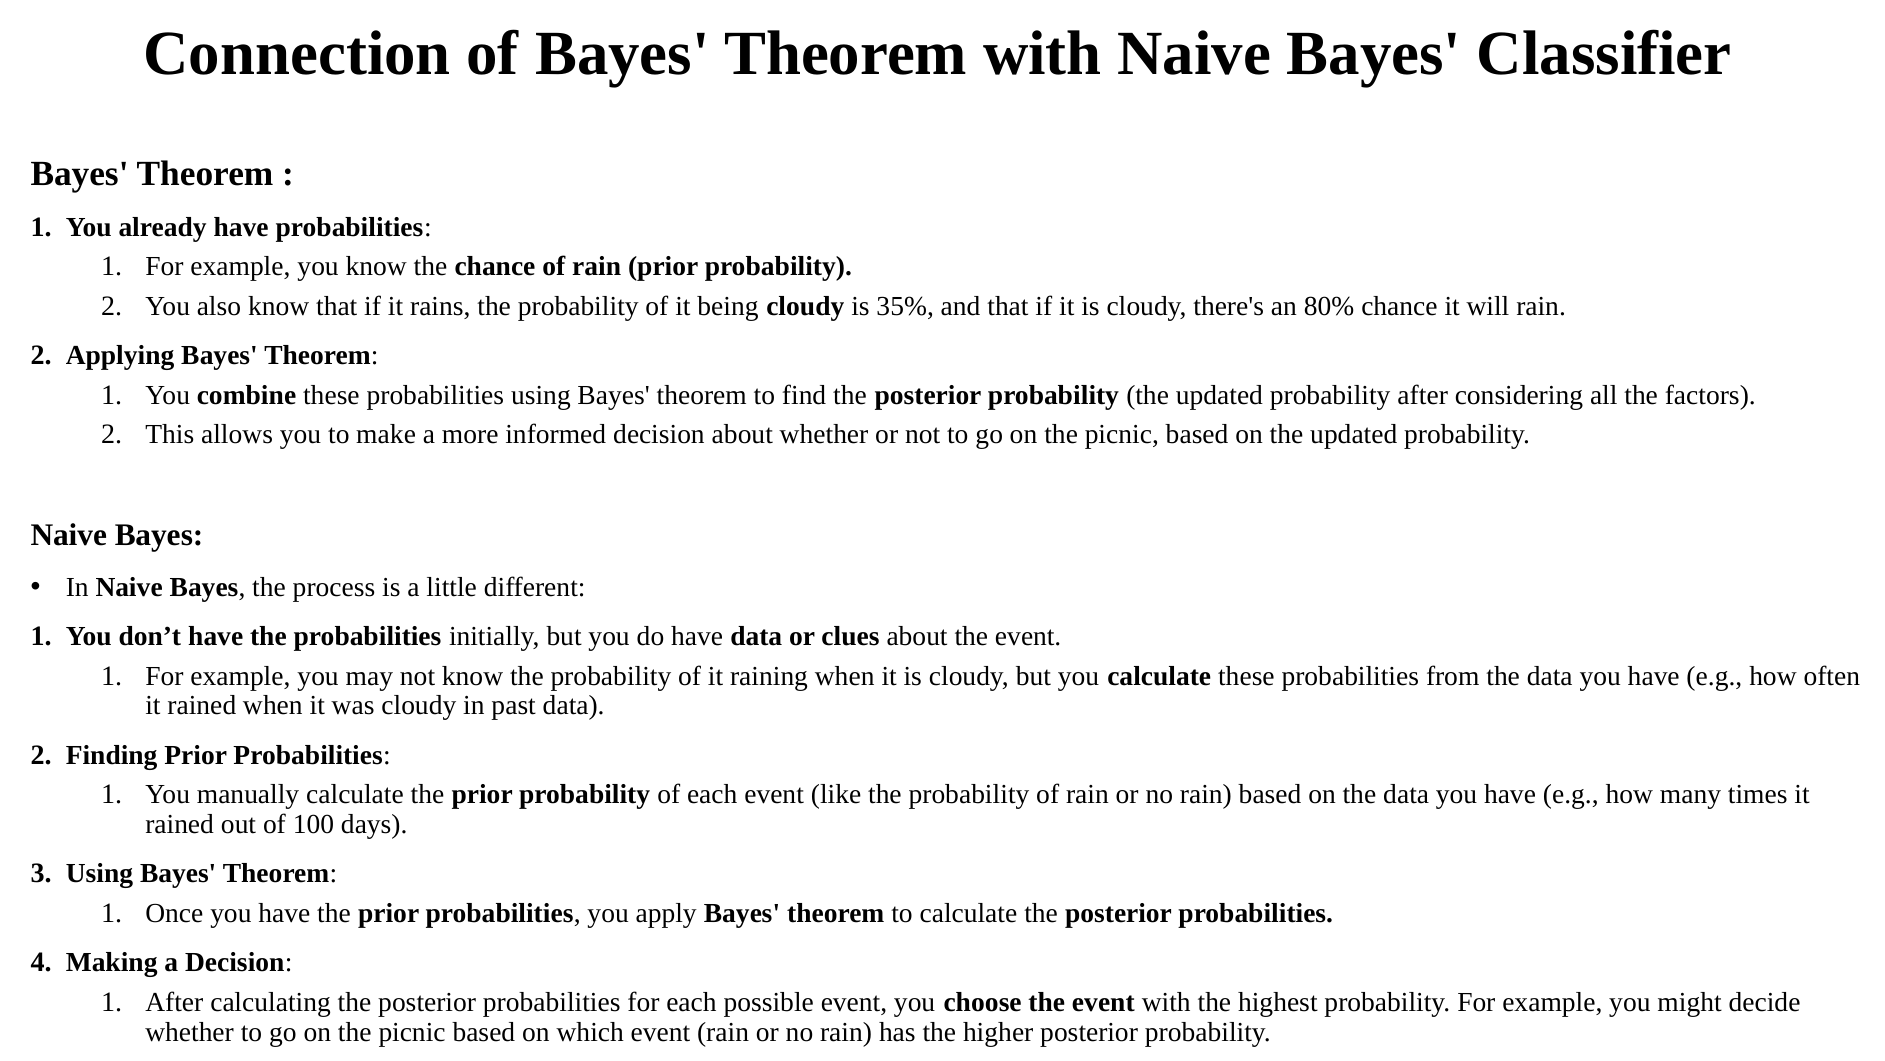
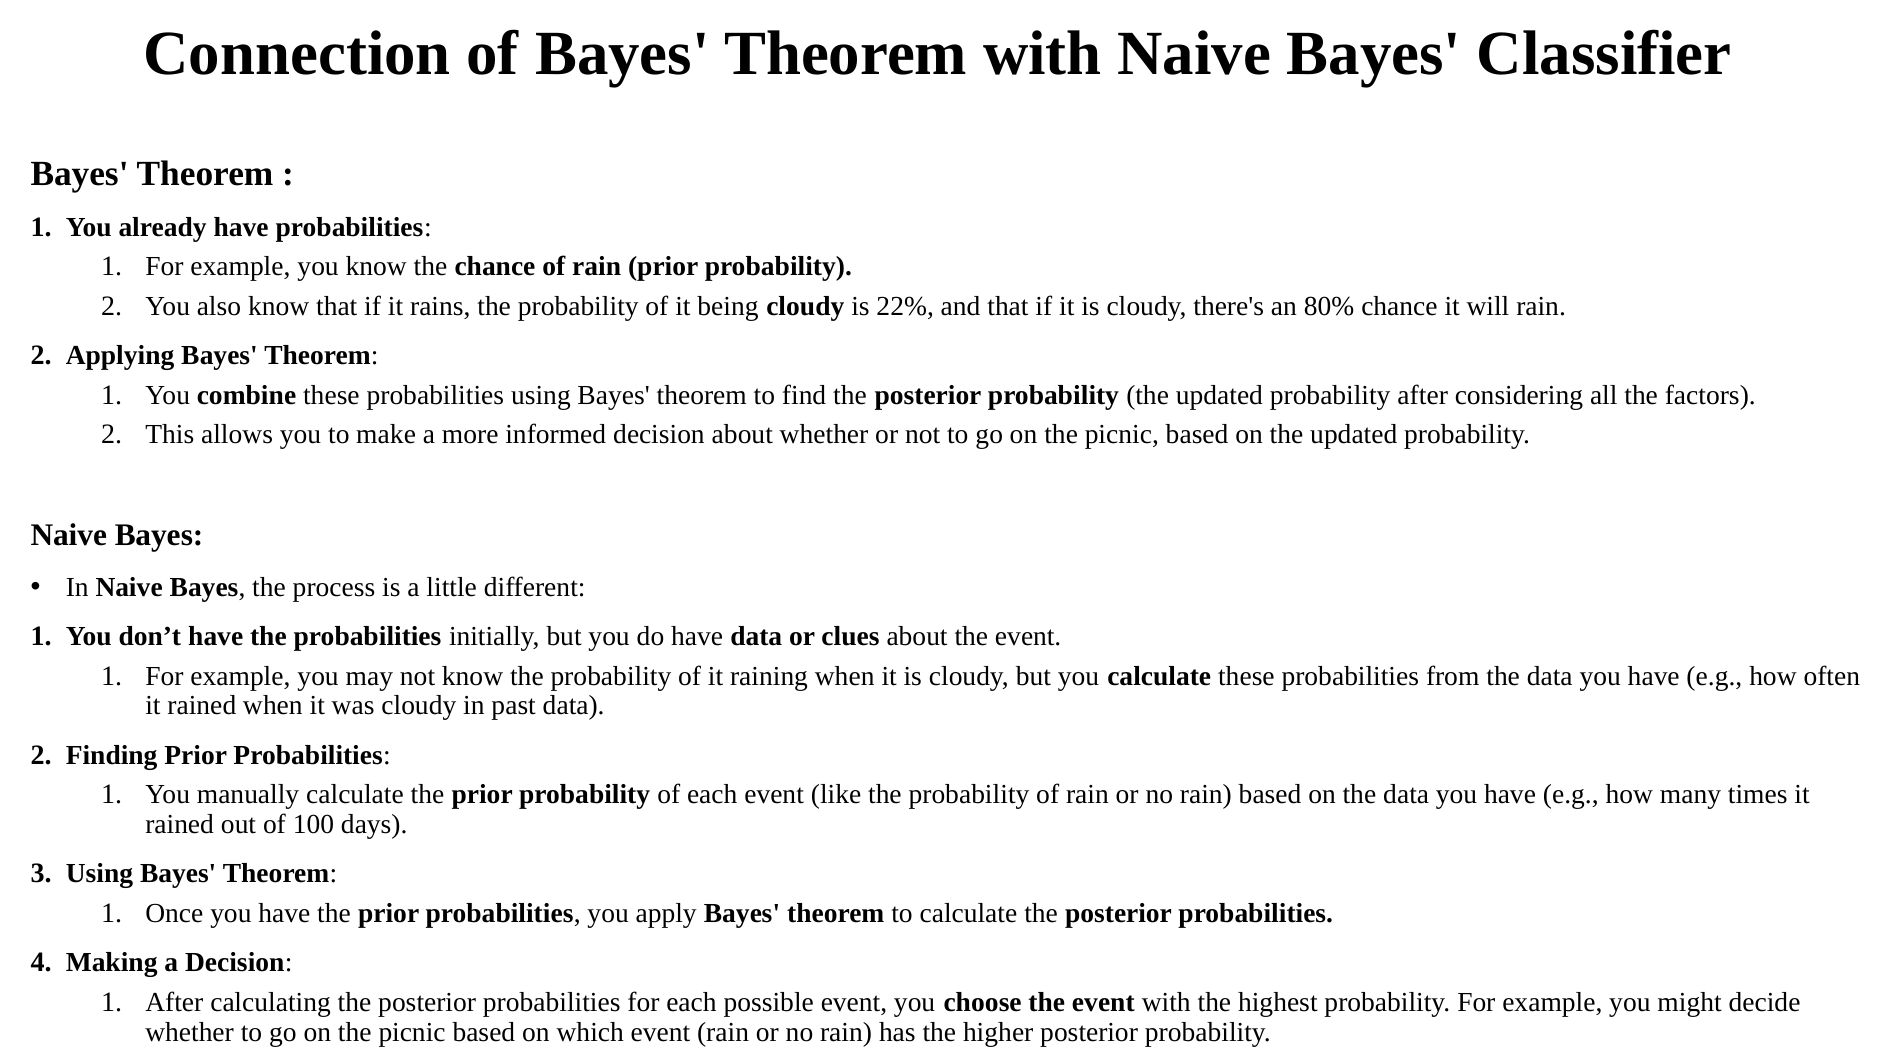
35%: 35% -> 22% (905, 306)
